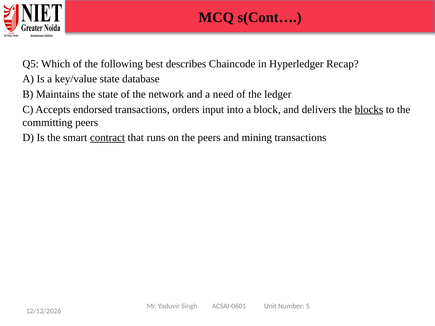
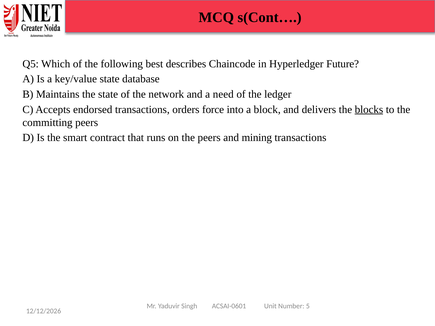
Recap: Recap -> Future (343, 64)
input: input -> force (213, 110)
contract underline: present -> none (107, 138)
